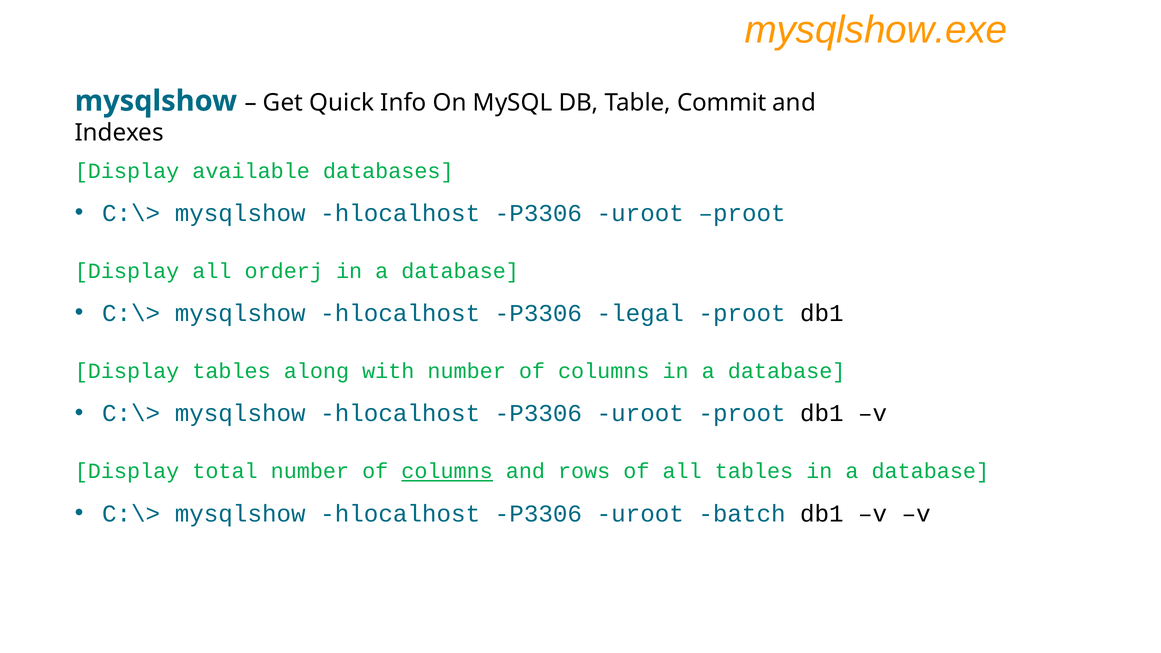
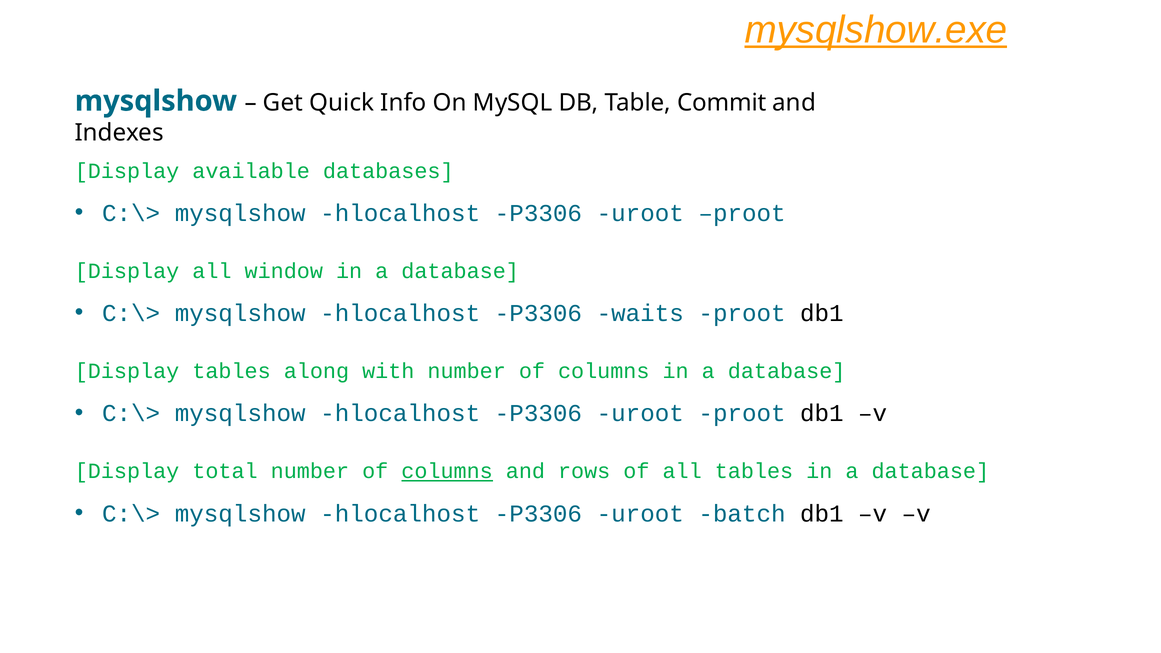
mysqlshow.exe underline: none -> present (876, 30)
orderj: orderj -> window (284, 271)
legal: legal -> waits (640, 313)
